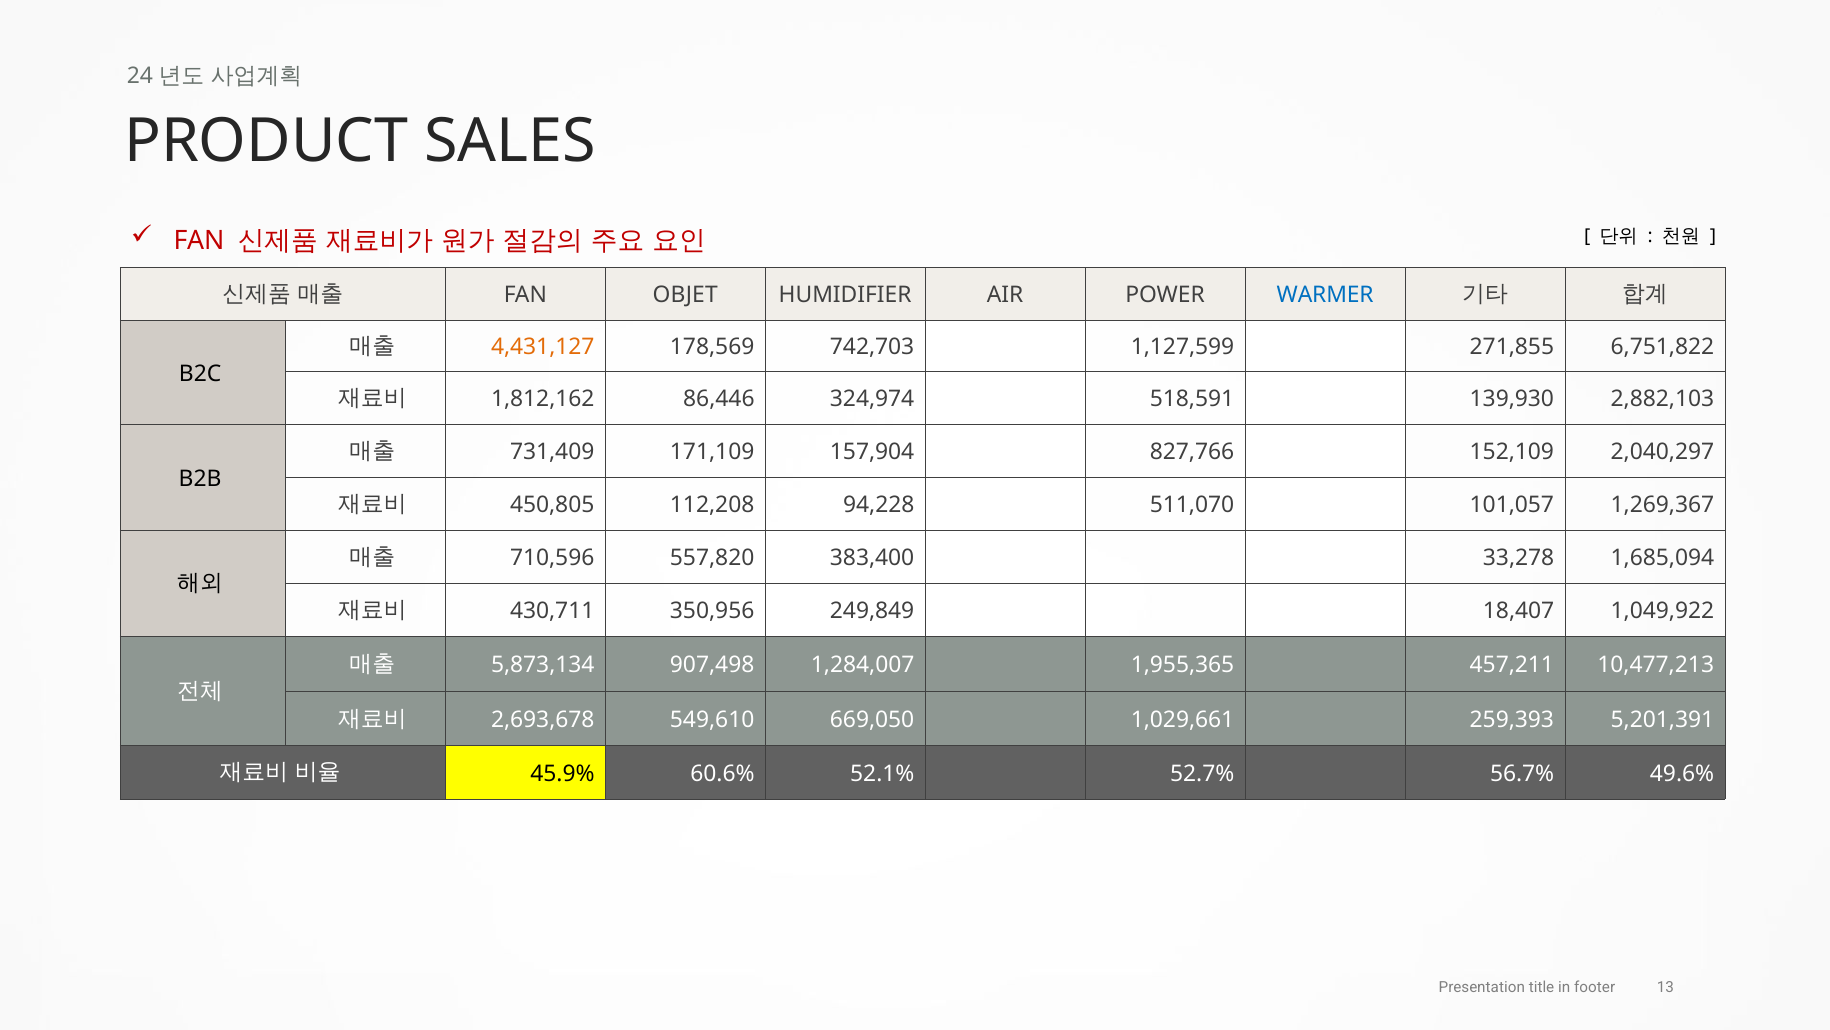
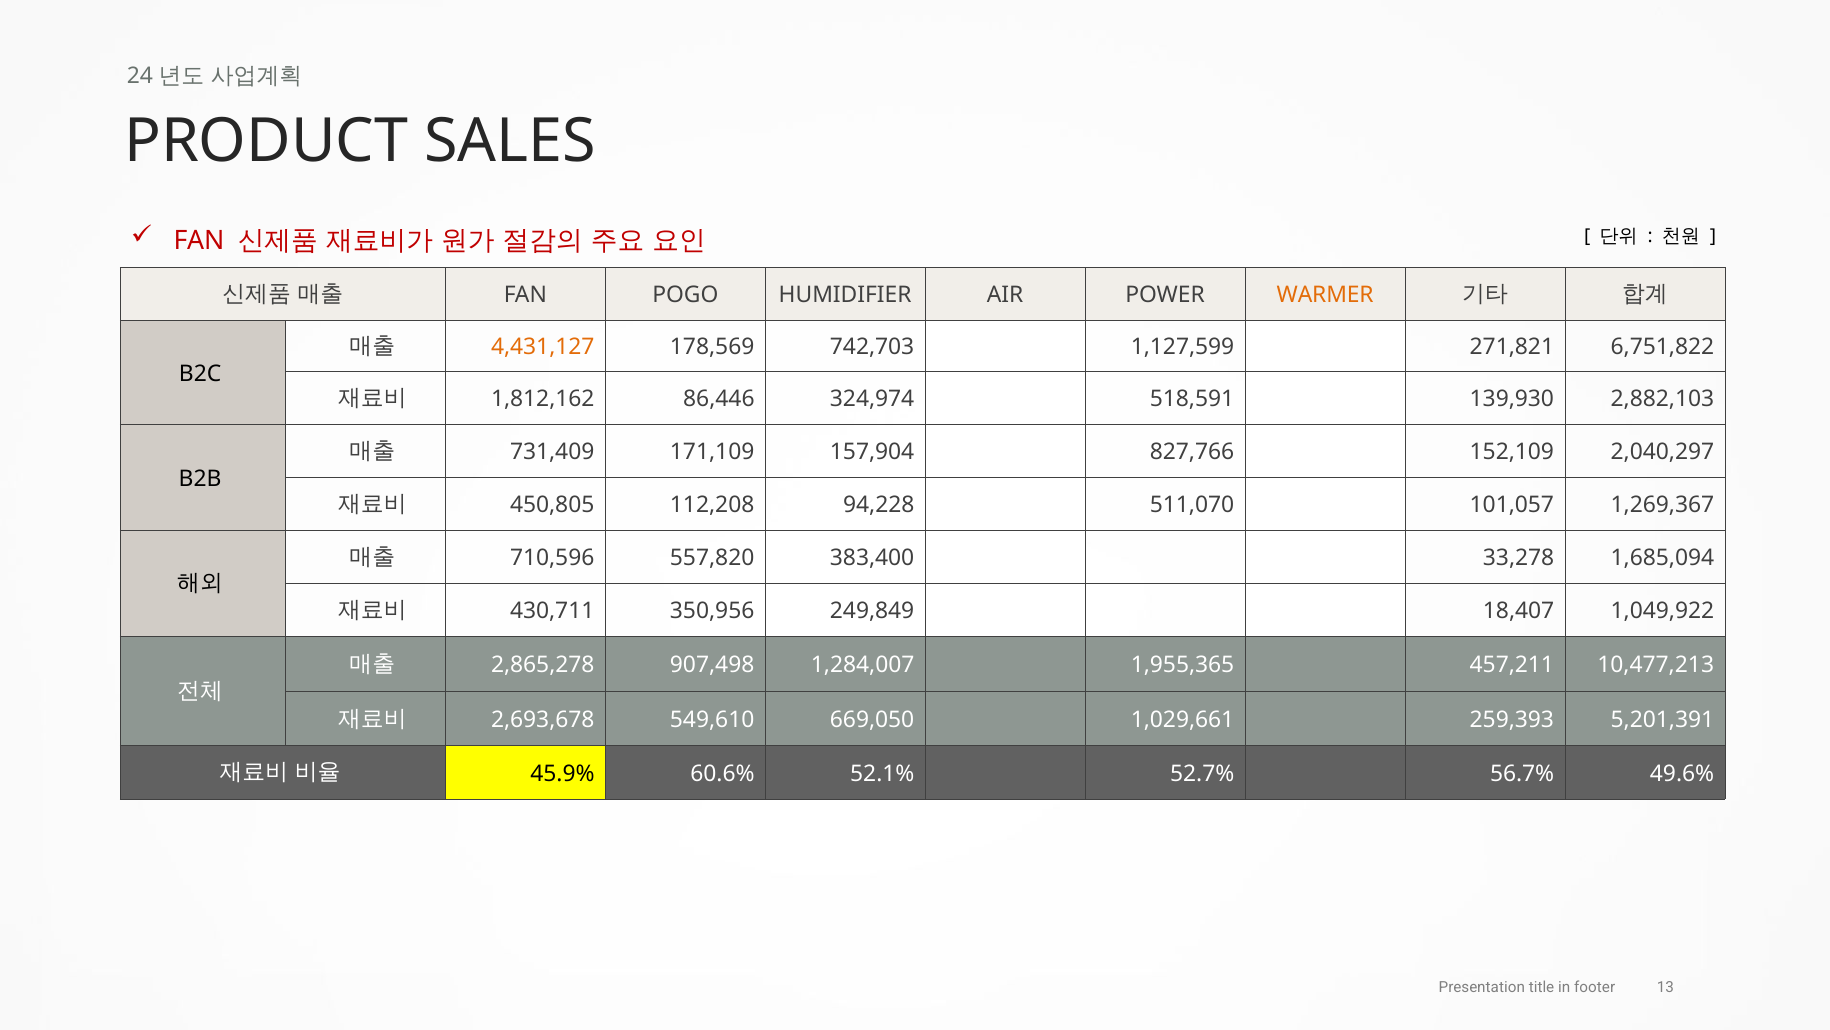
OBJET: OBJET -> POGO (685, 295)
WARMER colour: blue -> orange (1325, 295)
271,855: 271,855 -> 271,821 (1512, 347)
5,873,134: 5,873,134 -> 2,865,278 (543, 665)
